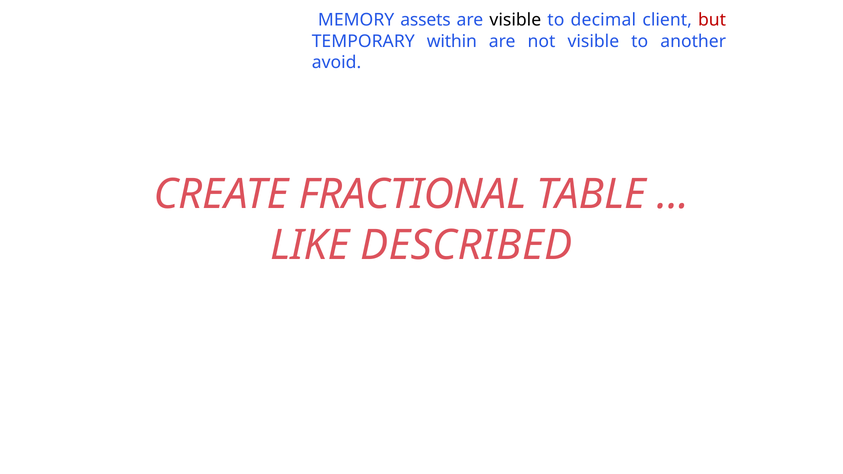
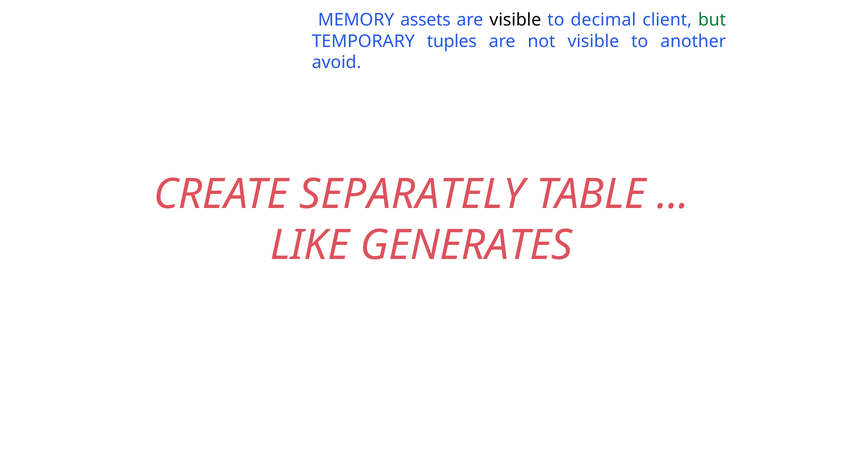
but colour: red -> green (712, 20)
within: within -> tuples (452, 41)
FRACTIONAL: FRACTIONAL -> SEPARATELY (412, 195)
DESCRIBED: DESCRIBED -> GENERATES (466, 245)
